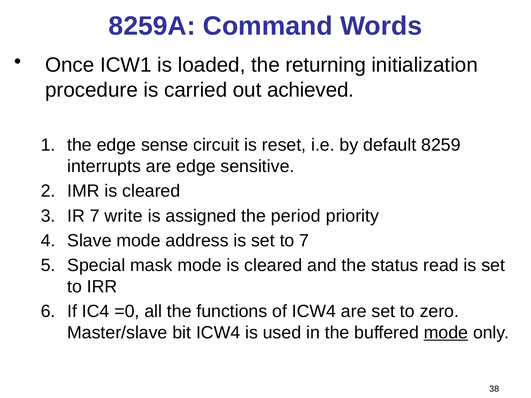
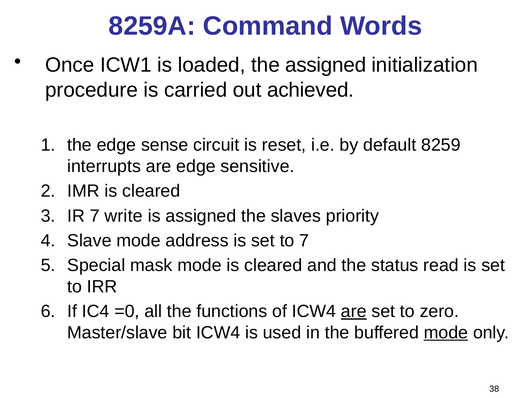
the returning: returning -> assigned (326, 65)
period: period -> slaves (296, 216)
are underline: none -> present (354, 312)
